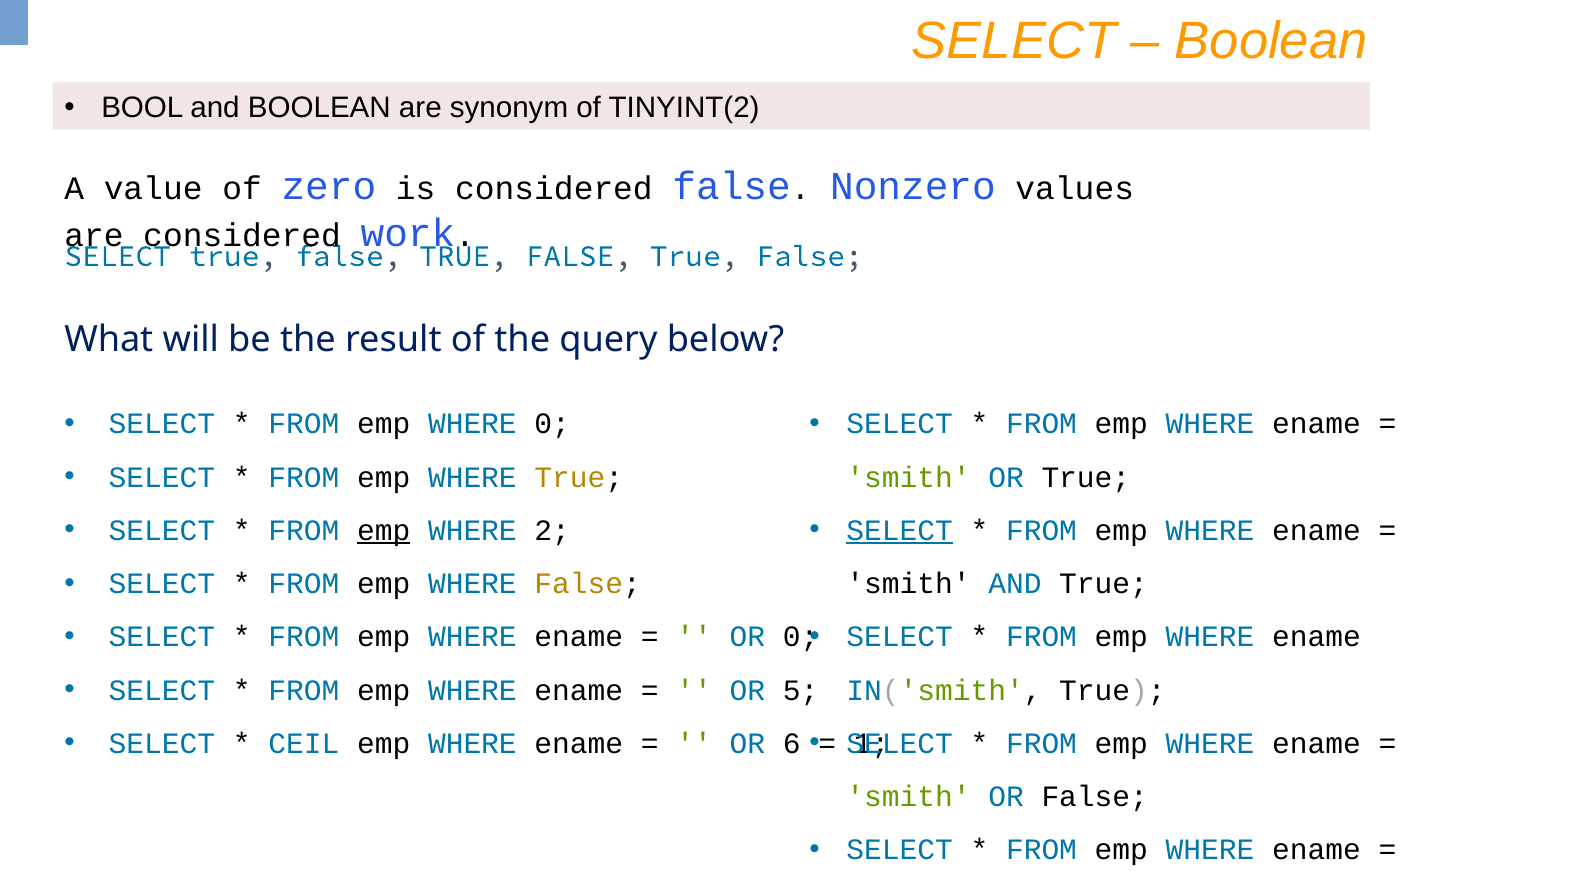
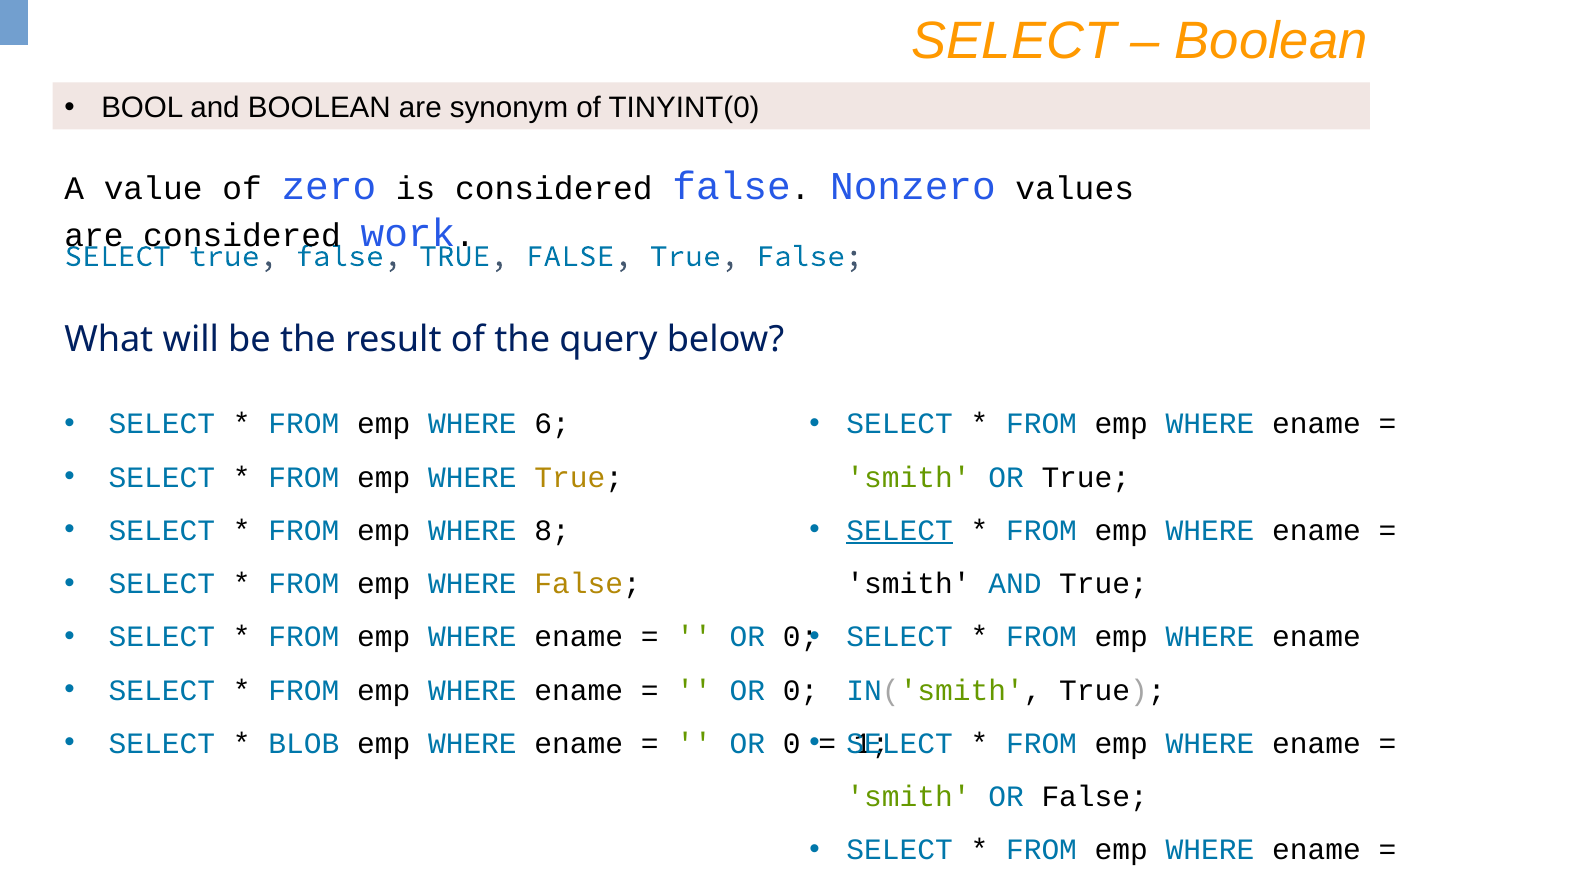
TINYINT(2: TINYINT(2 -> TINYINT(0 (684, 108)
WHERE 0: 0 -> 6 (552, 424)
emp underline: present -> none (384, 531)
2: 2 -> 8 (552, 531)
5: 5 -> 0 (801, 690)
CEIL: CEIL -> BLOB (304, 744)
6: 6 -> 0 (792, 744)
